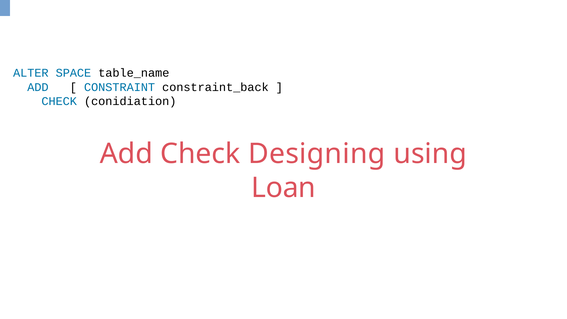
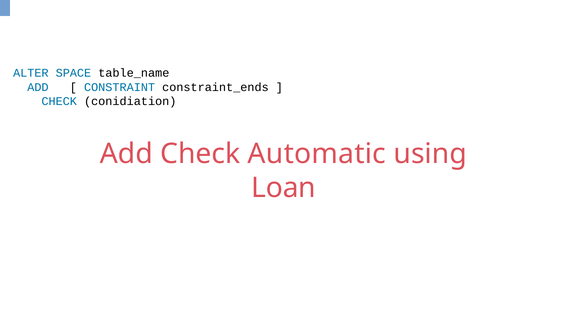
constraint_back: constraint_back -> constraint_ends (215, 87)
Designing: Designing -> Automatic (317, 154)
